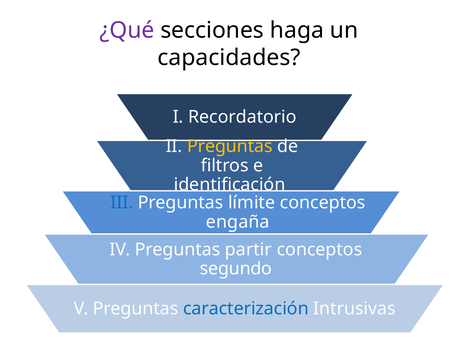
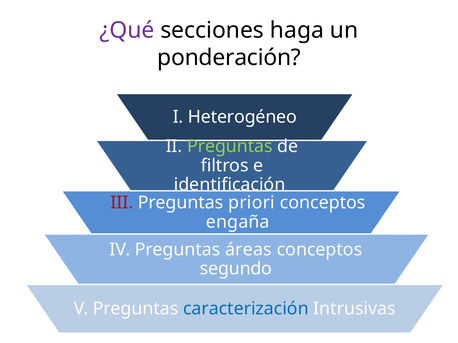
capacidades: capacidades -> ponderación (229, 58)
Recordatorio: Recordatorio -> Heterogéneo (242, 117)
Preguntas colour: yellow -> light green (230, 146)
III colour: blue -> red (122, 203)
límite: límite -> priori (252, 203)
partir: partir -> áreas (248, 250)
